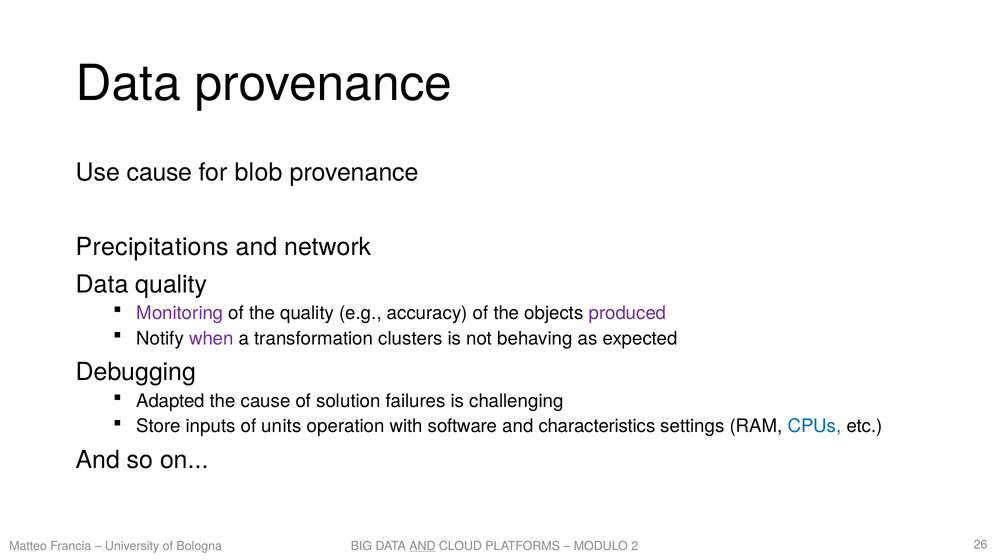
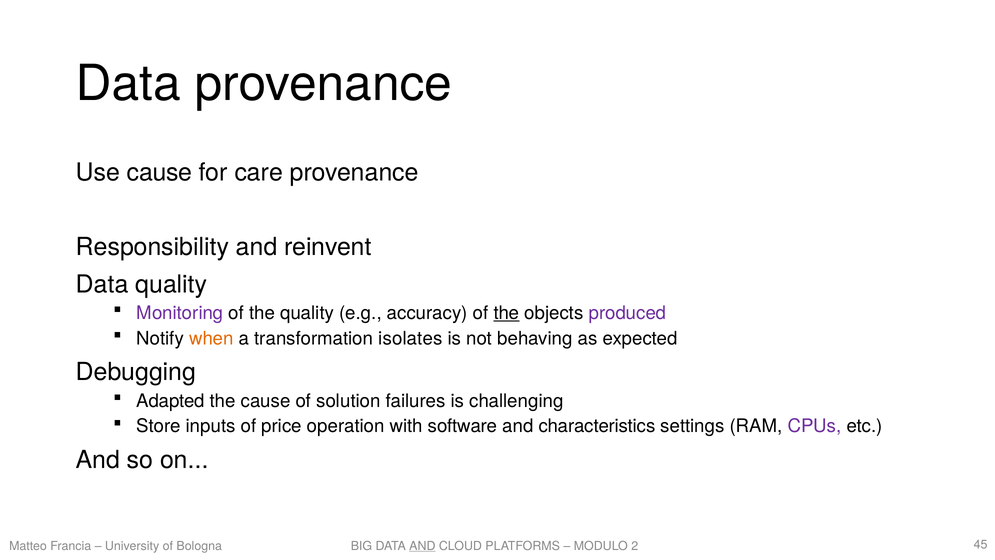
blob: blob -> care (259, 172)
Precipitations: Precipitations -> Responsibility (152, 247)
network: network -> reinvent (328, 247)
the underline: none -> present (506, 313)
when colour: purple -> orange (211, 338)
clusters: clusters -> isolates (410, 338)
units: units -> price (282, 426)
CPUs colour: blue -> purple (815, 426)
26: 26 -> 45 (981, 544)
